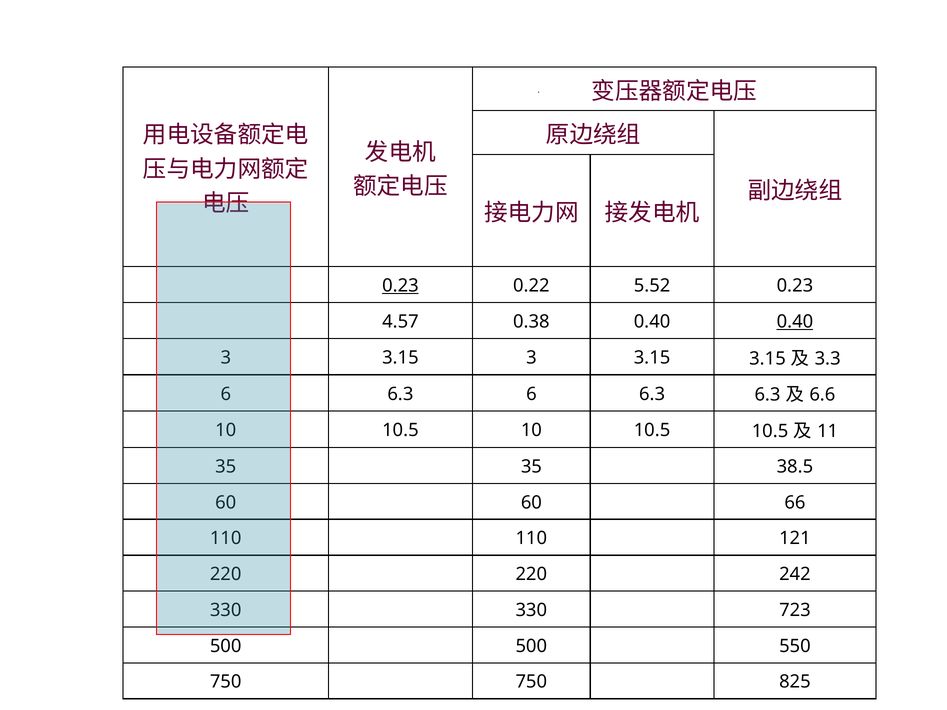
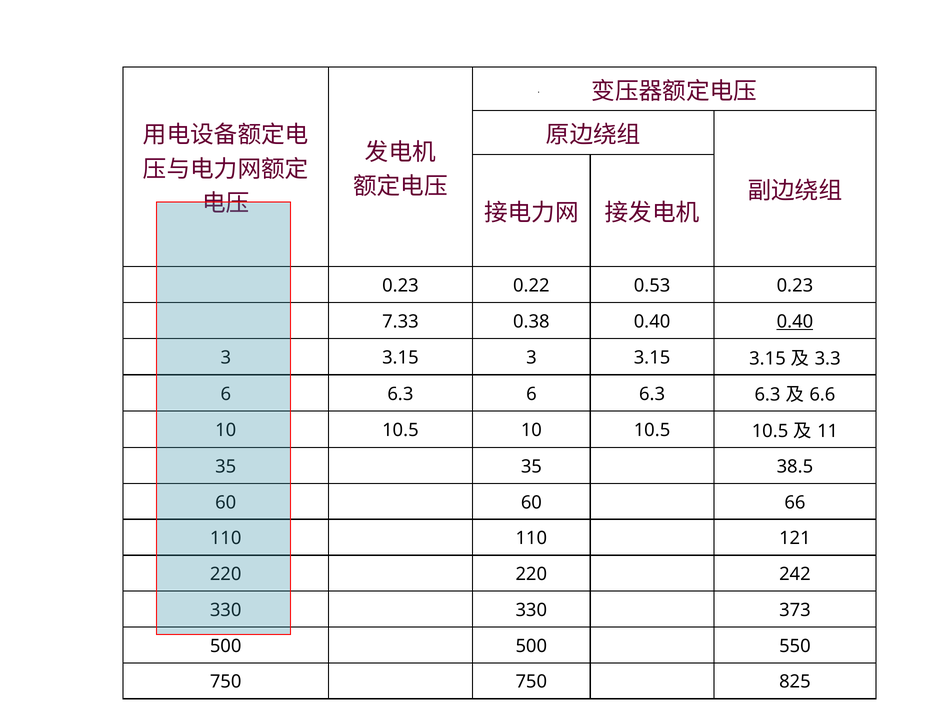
0.23 underline: present -> none (400, 286)
5.52: 5.52 -> 0.53 (652, 286)
4.57: 4.57 -> 7.33 (400, 322)
723: 723 -> 373 (795, 610)
